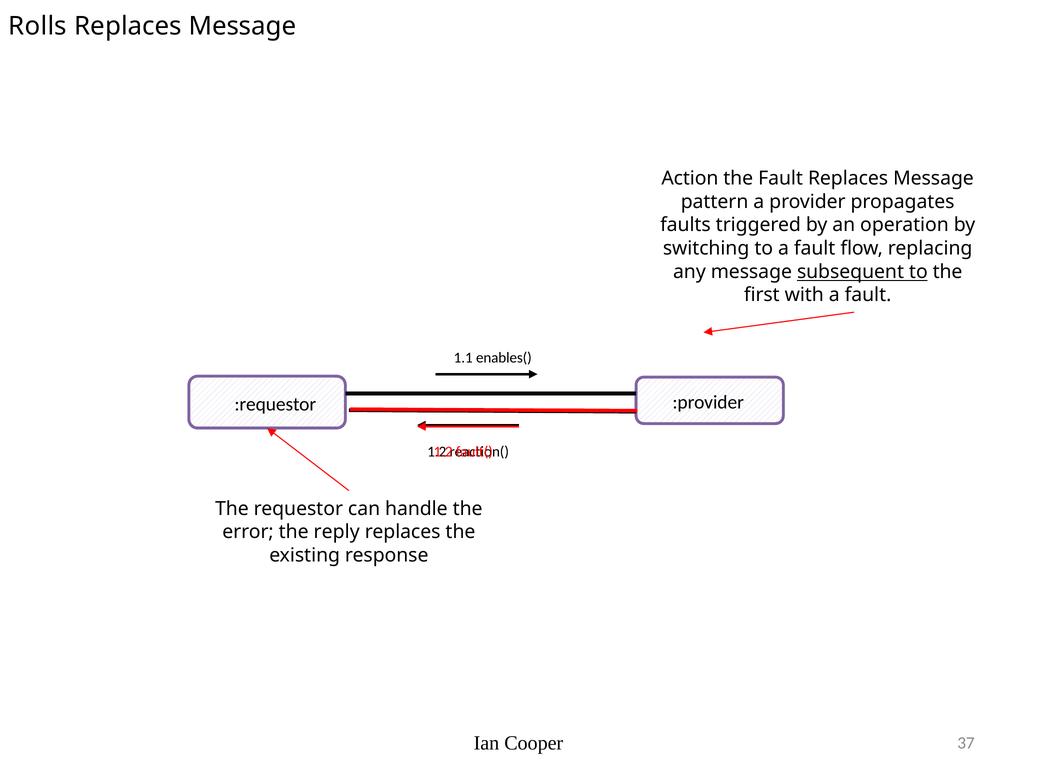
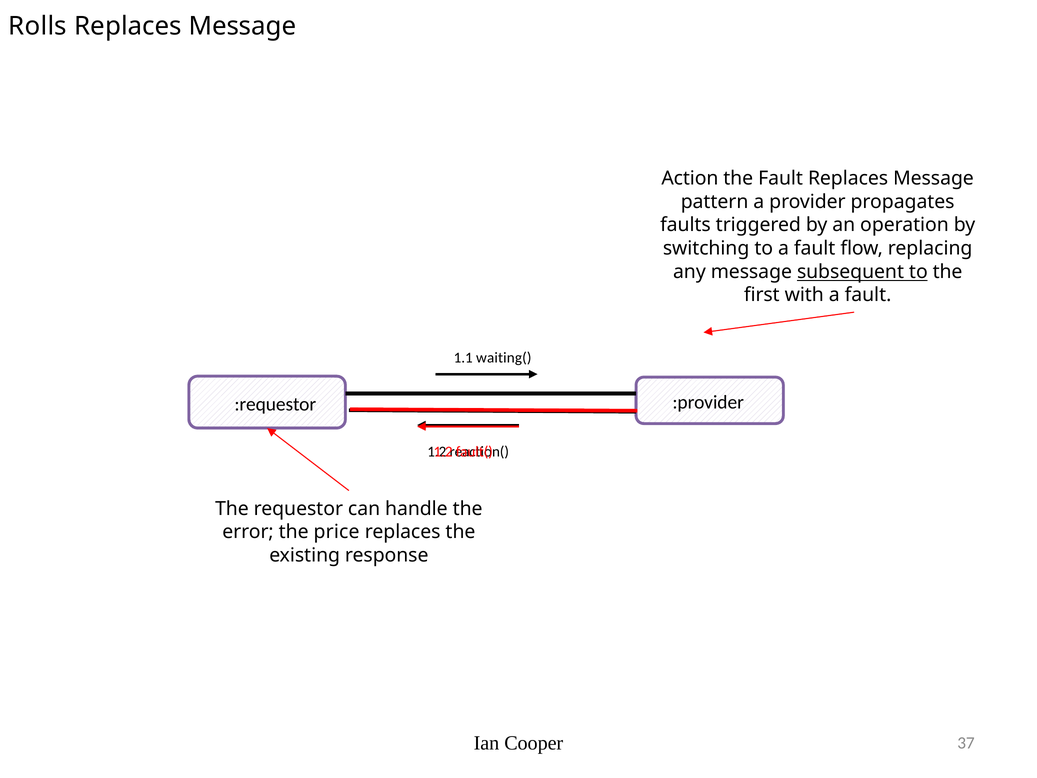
enables(: enables( -> waiting( (504, 358)
reply: reply -> price (337, 532)
